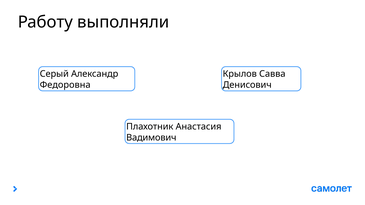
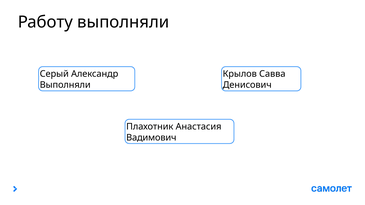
Федоровна: Федоровна -> Выполняли (65, 85)
